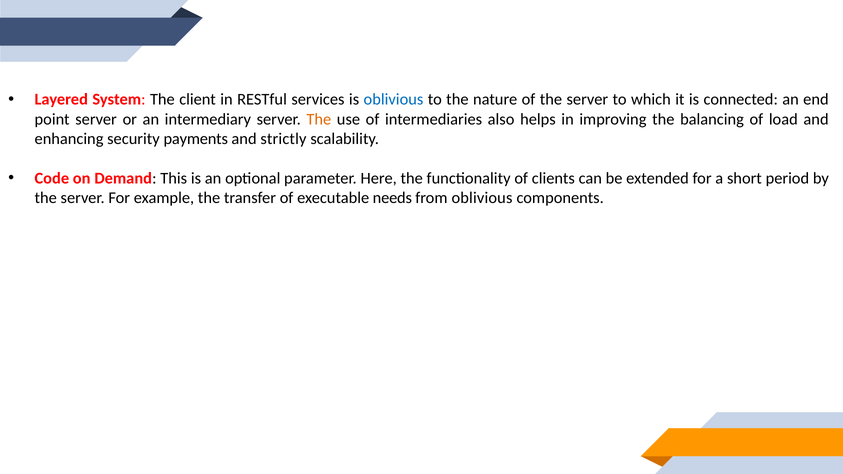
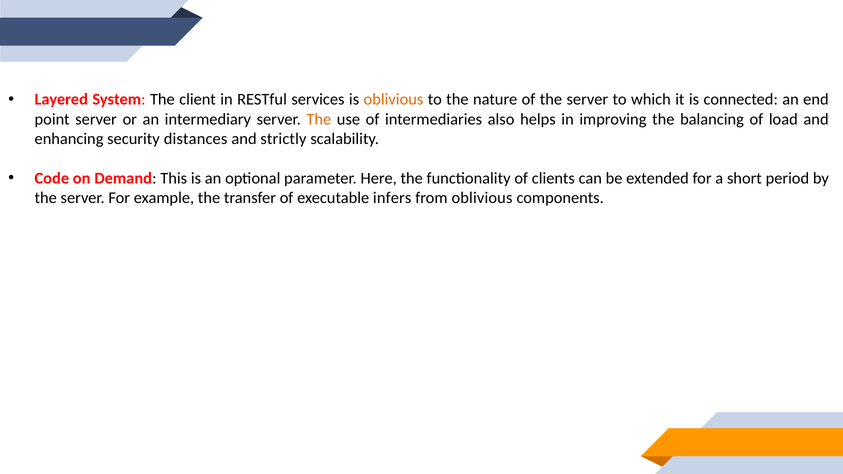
oblivious colour: blue -> orange (393, 100)
payments: payments -> distances (196, 139)
needs: needs -> infers (392, 198)
